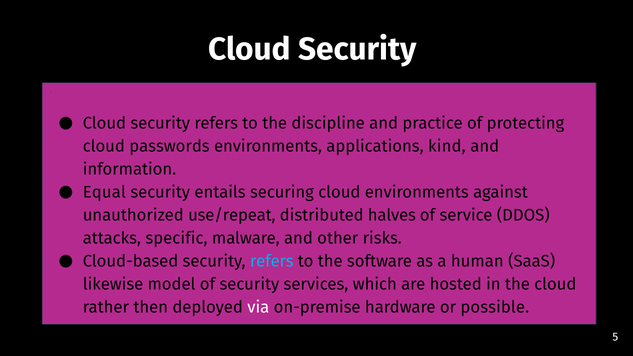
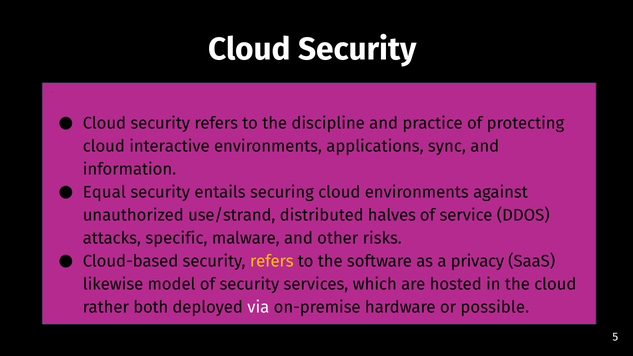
passwords: passwords -> interactive (169, 146)
kind: kind -> sync (447, 146)
use/repeat: use/repeat -> use/strand (232, 215)
refers colour: light blue -> yellow (272, 261)
human: human -> privacy (477, 261)
then: then -> both (151, 307)
